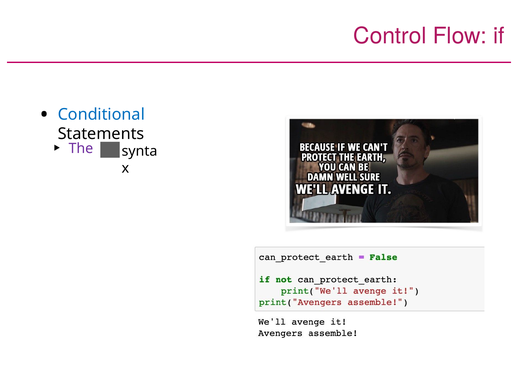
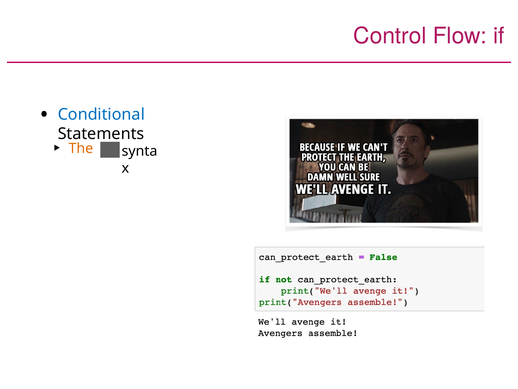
The colour: purple -> orange (81, 148)
